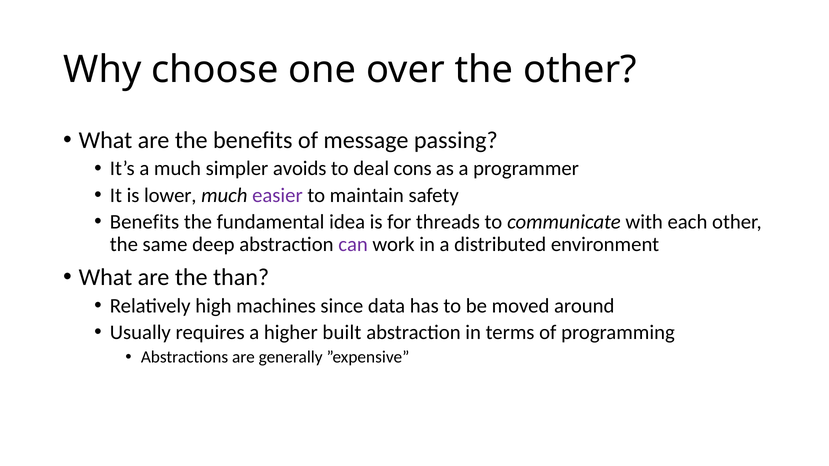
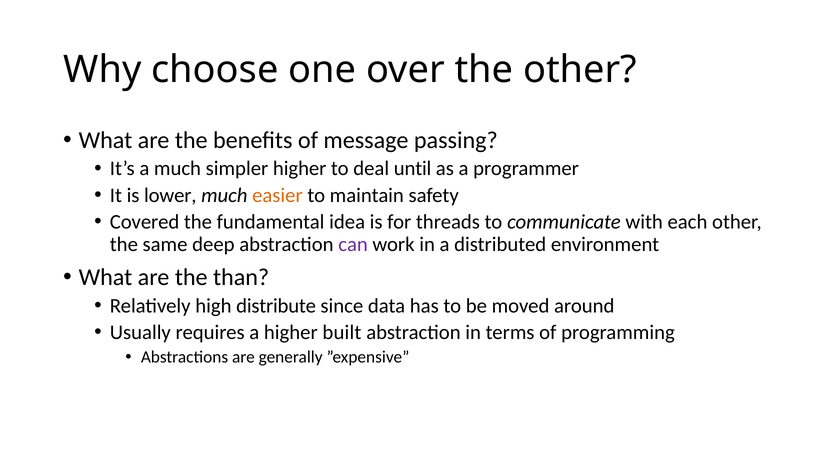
simpler avoids: avoids -> higher (300, 169)
cons: cons -> until (413, 169)
easier colour: purple -> orange (277, 195)
Benefits: Benefits -> Covered (145, 222)
machines: machines -> distribute (276, 306)
